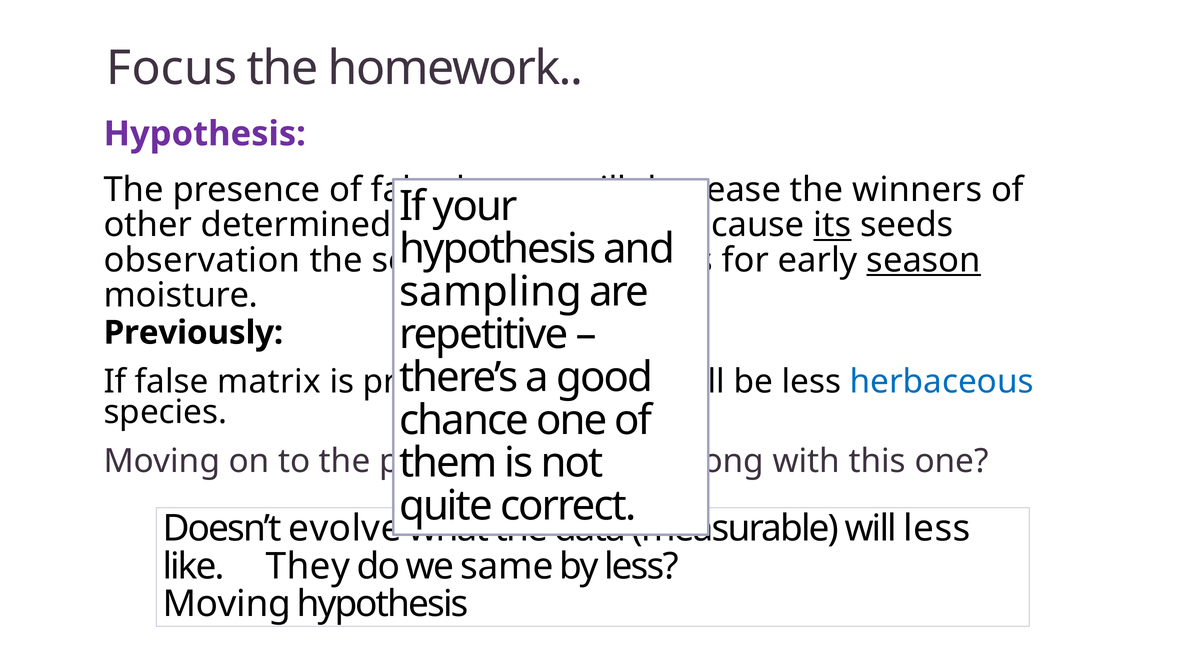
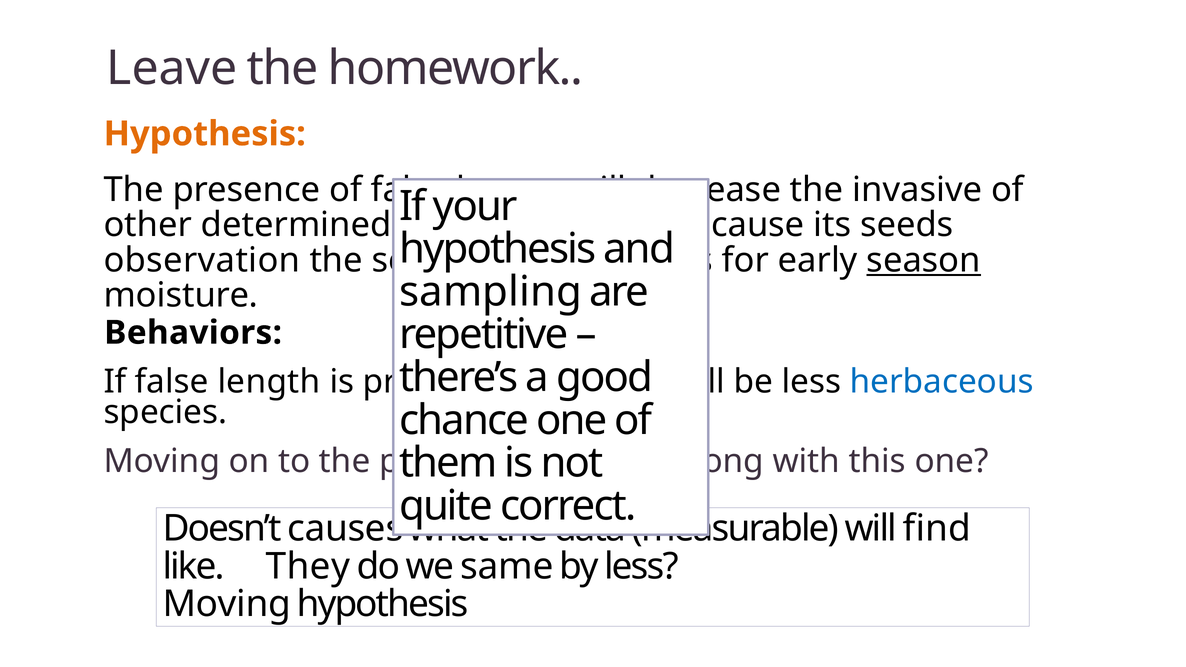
Focus: Focus -> Leave (172, 68)
Hypothesis colour: purple -> orange (205, 134)
winners: winners -> invasive (917, 190)
its underline: present -> none (832, 225)
Previously: Previously -> Behaviors (193, 333)
matrix: matrix -> length (269, 382)
evolve: evolve -> causes (345, 529)
will less: less -> find (937, 529)
